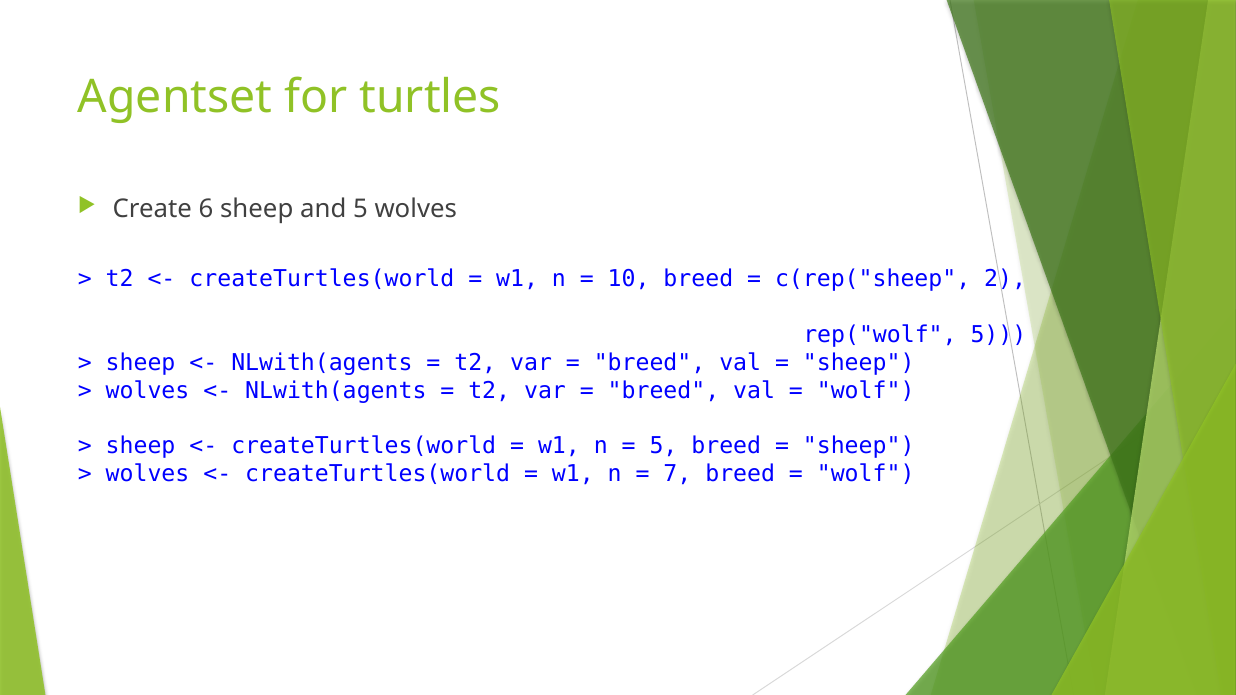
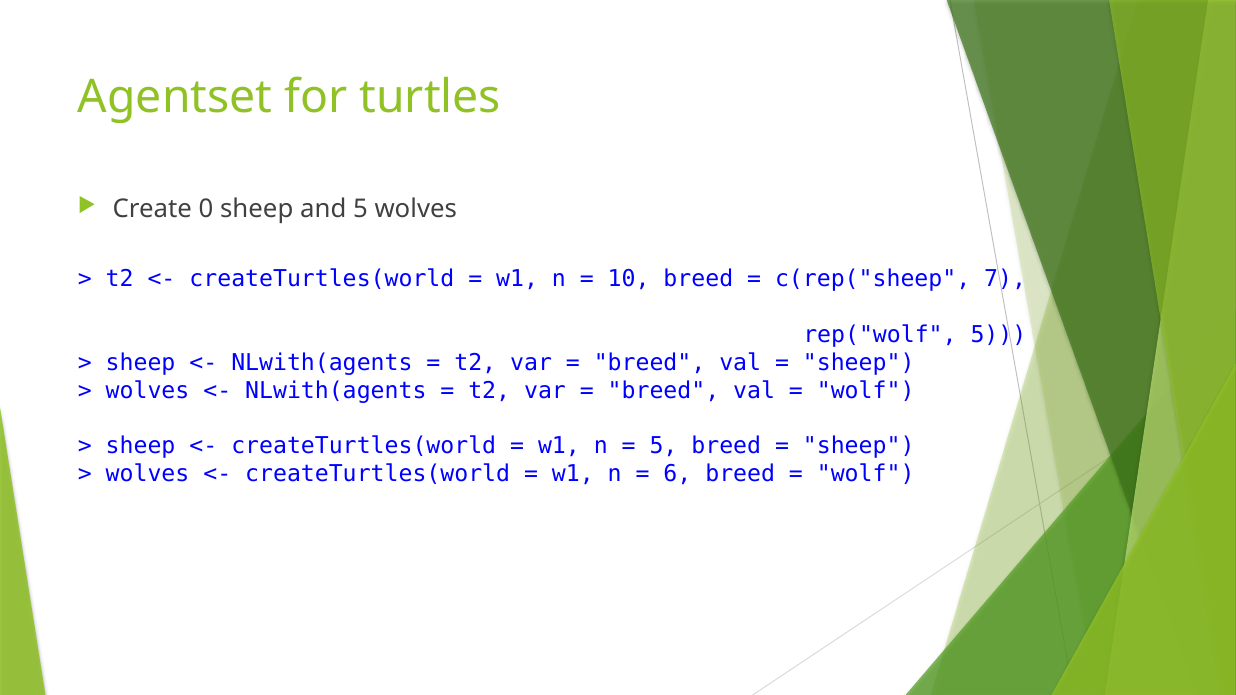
6: 6 -> 0 (206, 209)
2: 2 -> 7 (1005, 279)
7: 7 -> 6 (677, 474)
